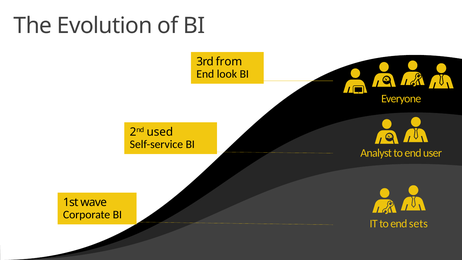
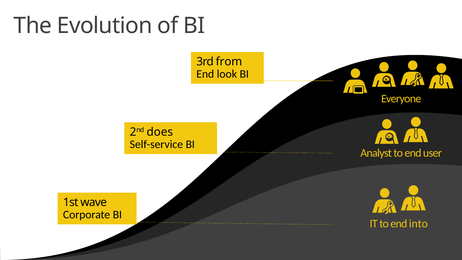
used: used -> does (160, 132)
sets: sets -> into (418, 223)
